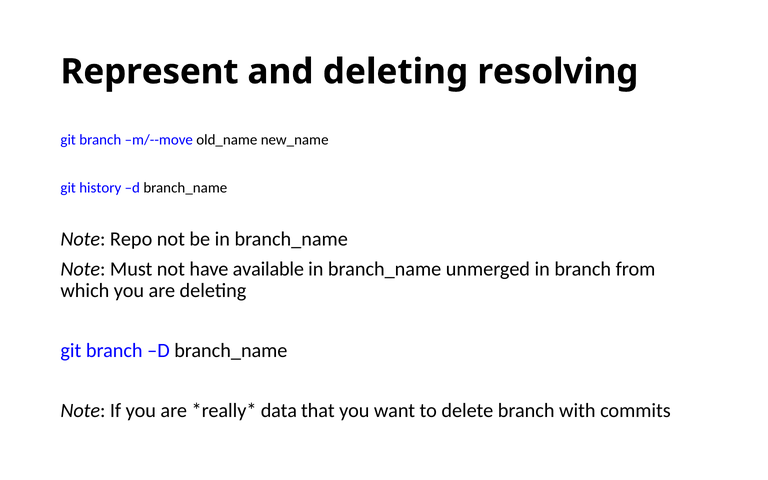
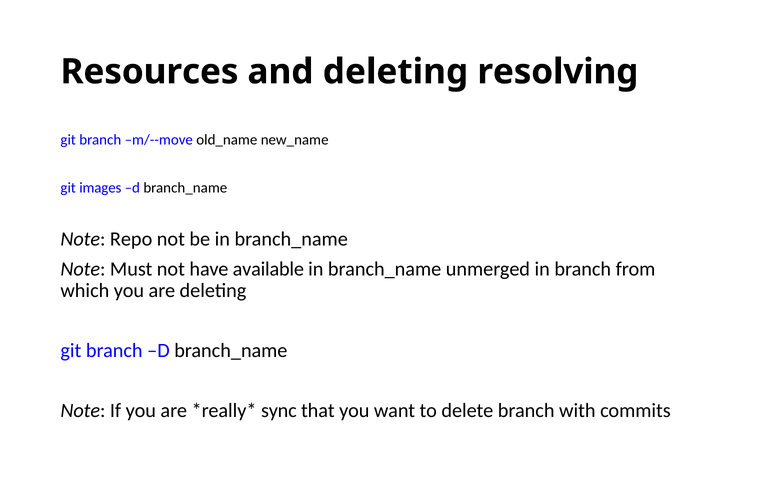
Represent: Represent -> Resources (149, 72)
history: history -> images (100, 188)
data: data -> sync (279, 410)
